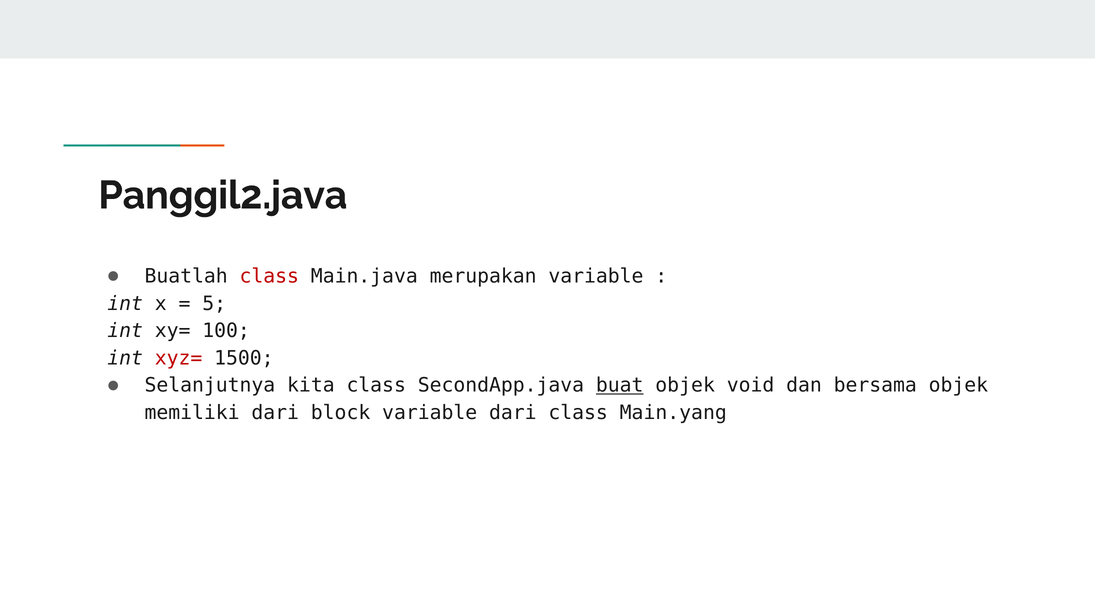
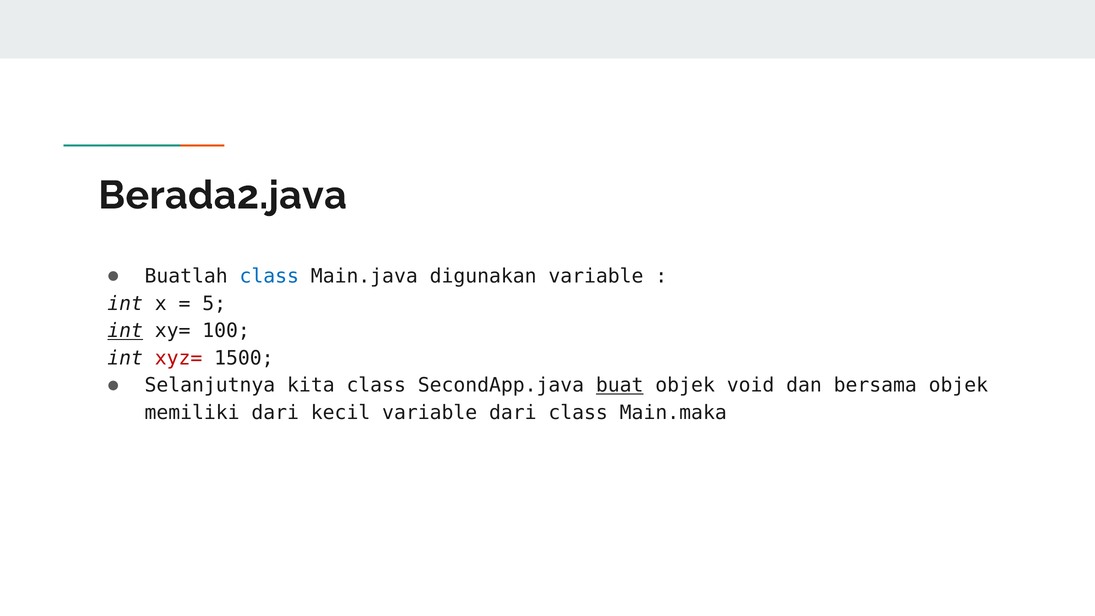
Panggil2.java: Panggil2.java -> Berada2.java (223, 195)
class colour: red -> blue (269, 276)
merupakan: merupakan -> digunakan (483, 276)
int underline: none -> present (125, 331)
block: block -> kecil (341, 413)
Main.yang: Main.yang -> Main.maka (673, 413)
